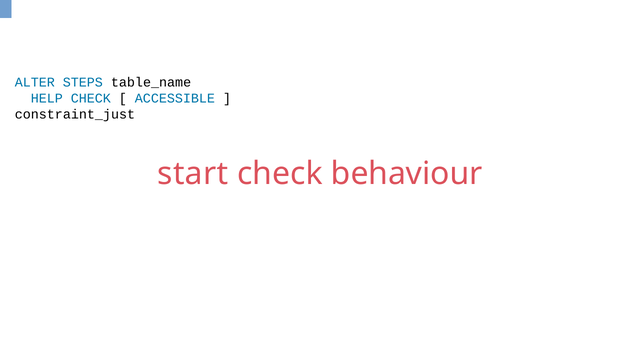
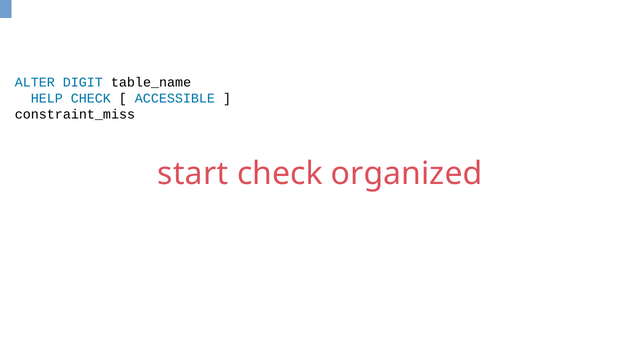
STEPS: STEPS -> DIGIT (83, 82)
constraint_just: constraint_just -> constraint_miss (75, 114)
behaviour: behaviour -> organized (407, 174)
